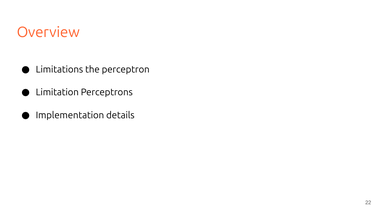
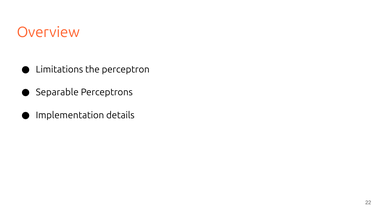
Limitation: Limitation -> Separable (57, 92)
